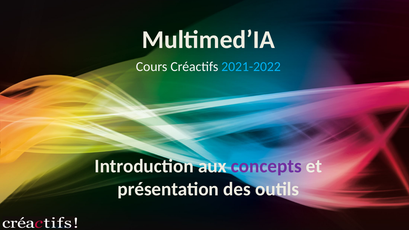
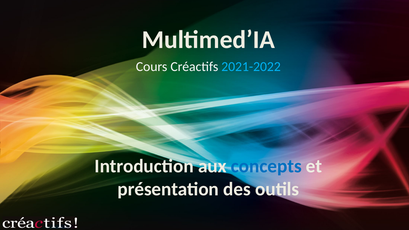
concepts colour: purple -> blue (266, 166)
